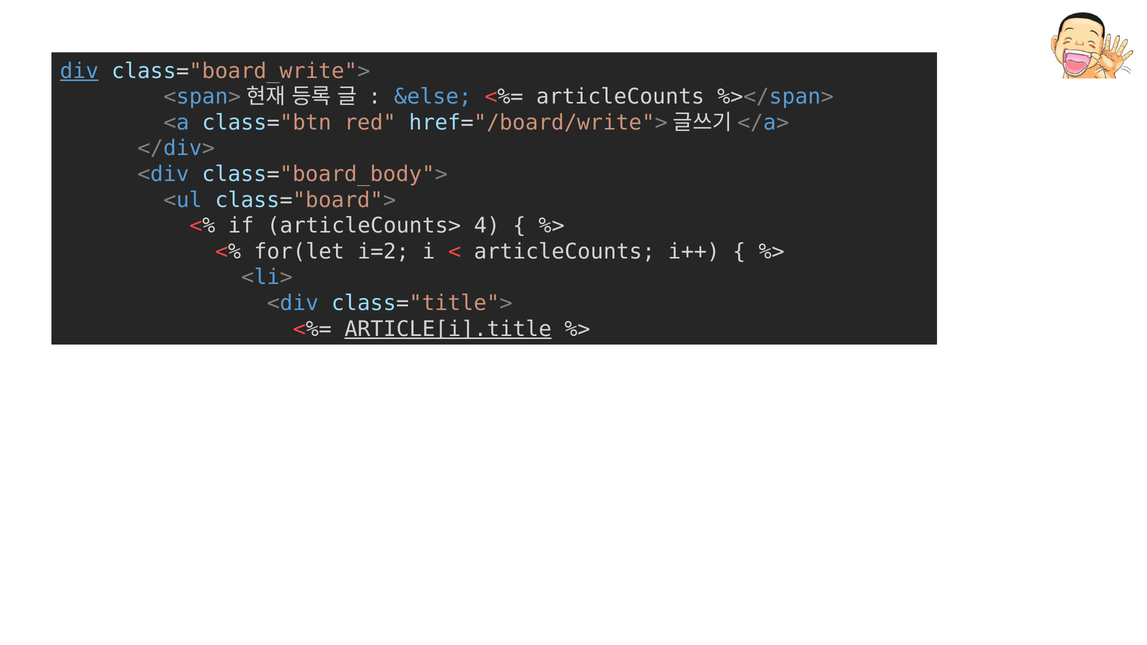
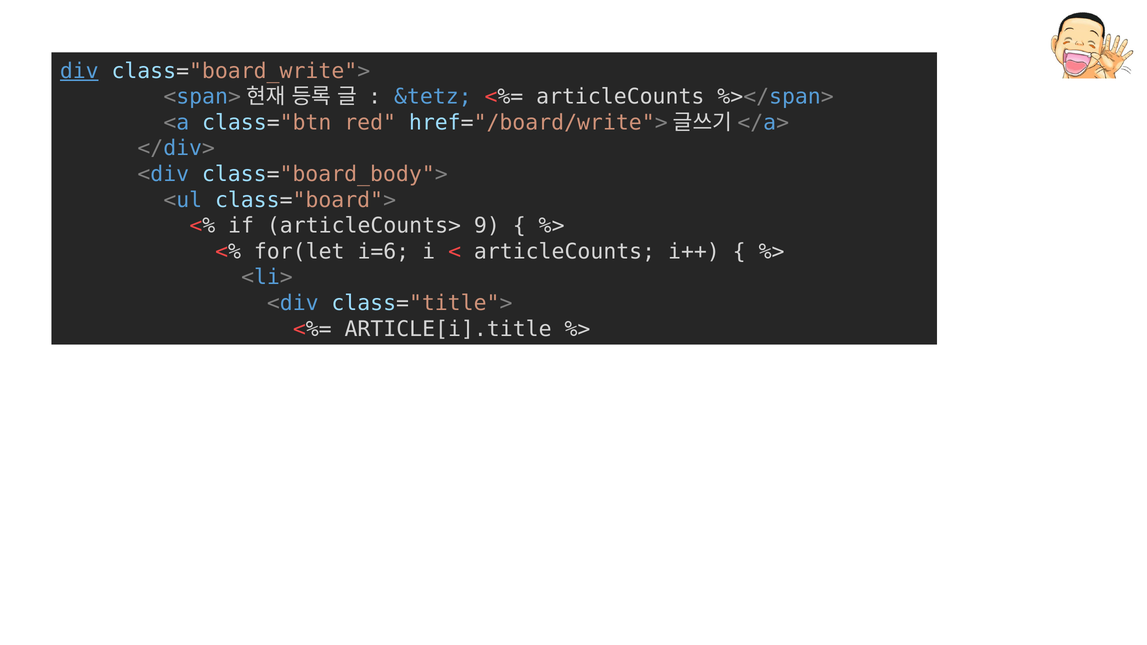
&else: &else -> &tetz (433, 97)
4: 4 -> 9 (487, 226)
i=2: i=2 -> i=6 (383, 252)
ARTICLE[i].title underline: present -> none (448, 329)
